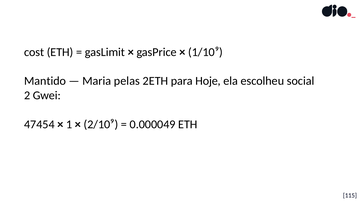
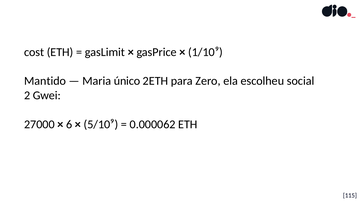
pelas: pelas -> único (127, 81)
Hoje: Hoje -> Zero (208, 81)
47454: 47454 -> 27000 (39, 125)
1: 1 -> 6 (69, 125)
2/10⁹: 2/10⁹ -> 5/10⁹ (101, 125)
0.000049: 0.000049 -> 0.000062 (153, 125)
